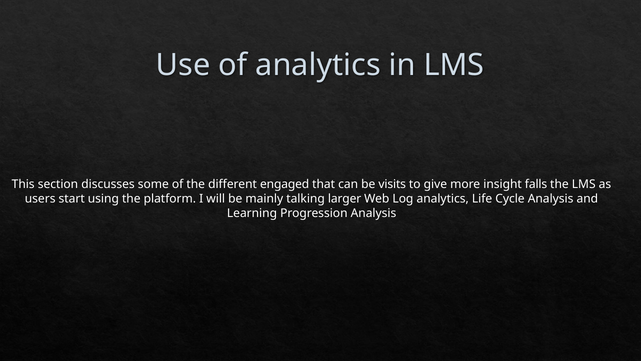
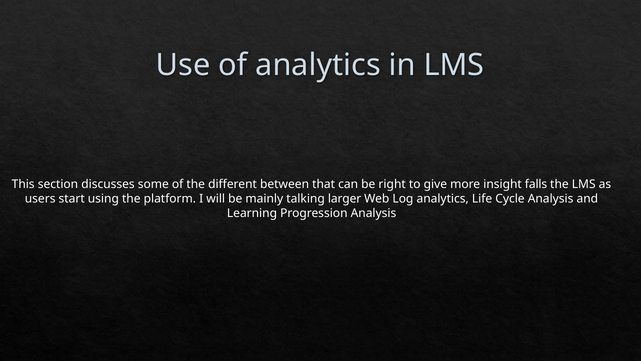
engaged: engaged -> between (285, 184)
visits: visits -> right (392, 184)
